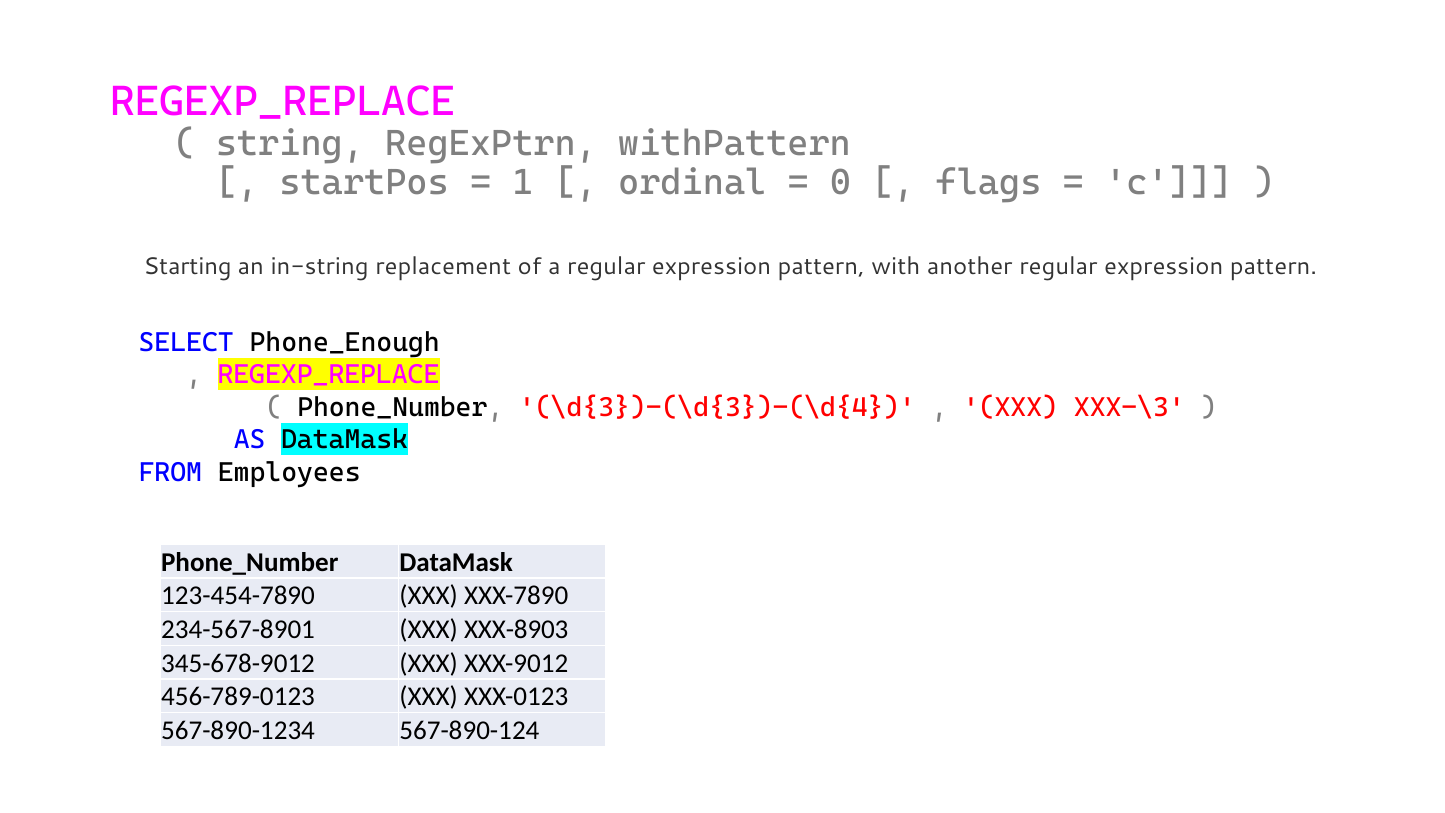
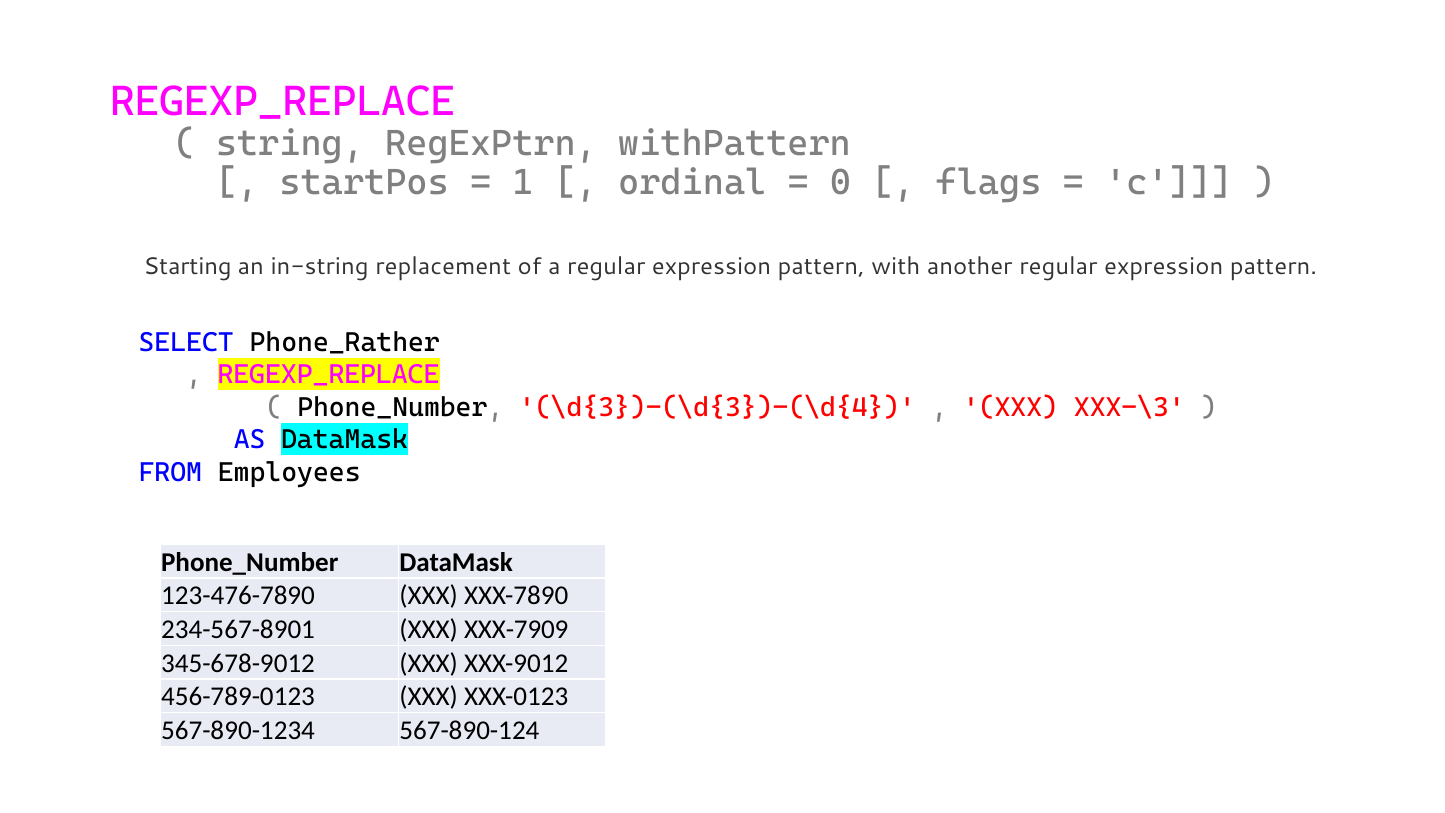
Phone_Enough: Phone_Enough -> Phone_Rather (345, 342)
123-454-7890: 123-454-7890 -> 123-476-7890 (238, 596)
XXX-8903: XXX-8903 -> XXX-7909 (516, 629)
